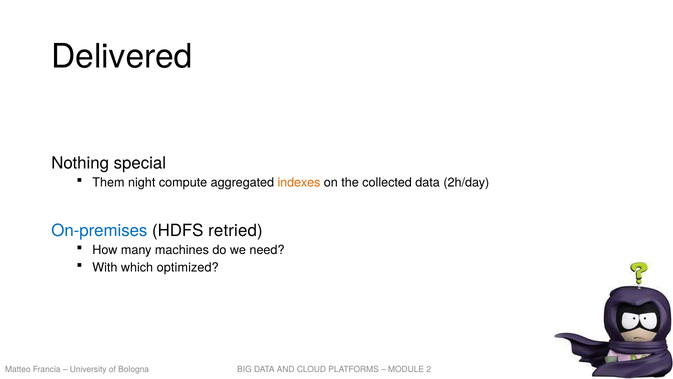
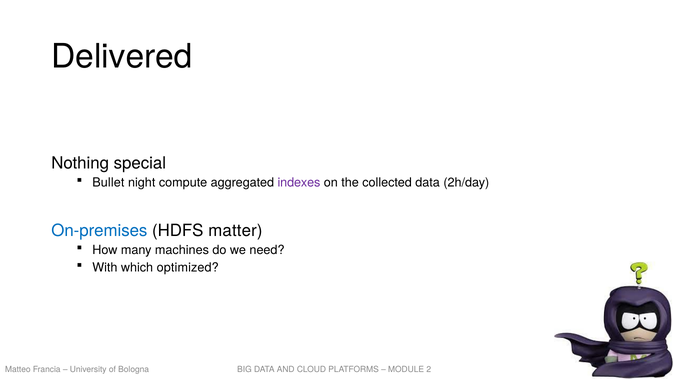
Them: Them -> Bullet (108, 182)
indexes colour: orange -> purple (299, 182)
retried: retried -> matter (235, 230)
